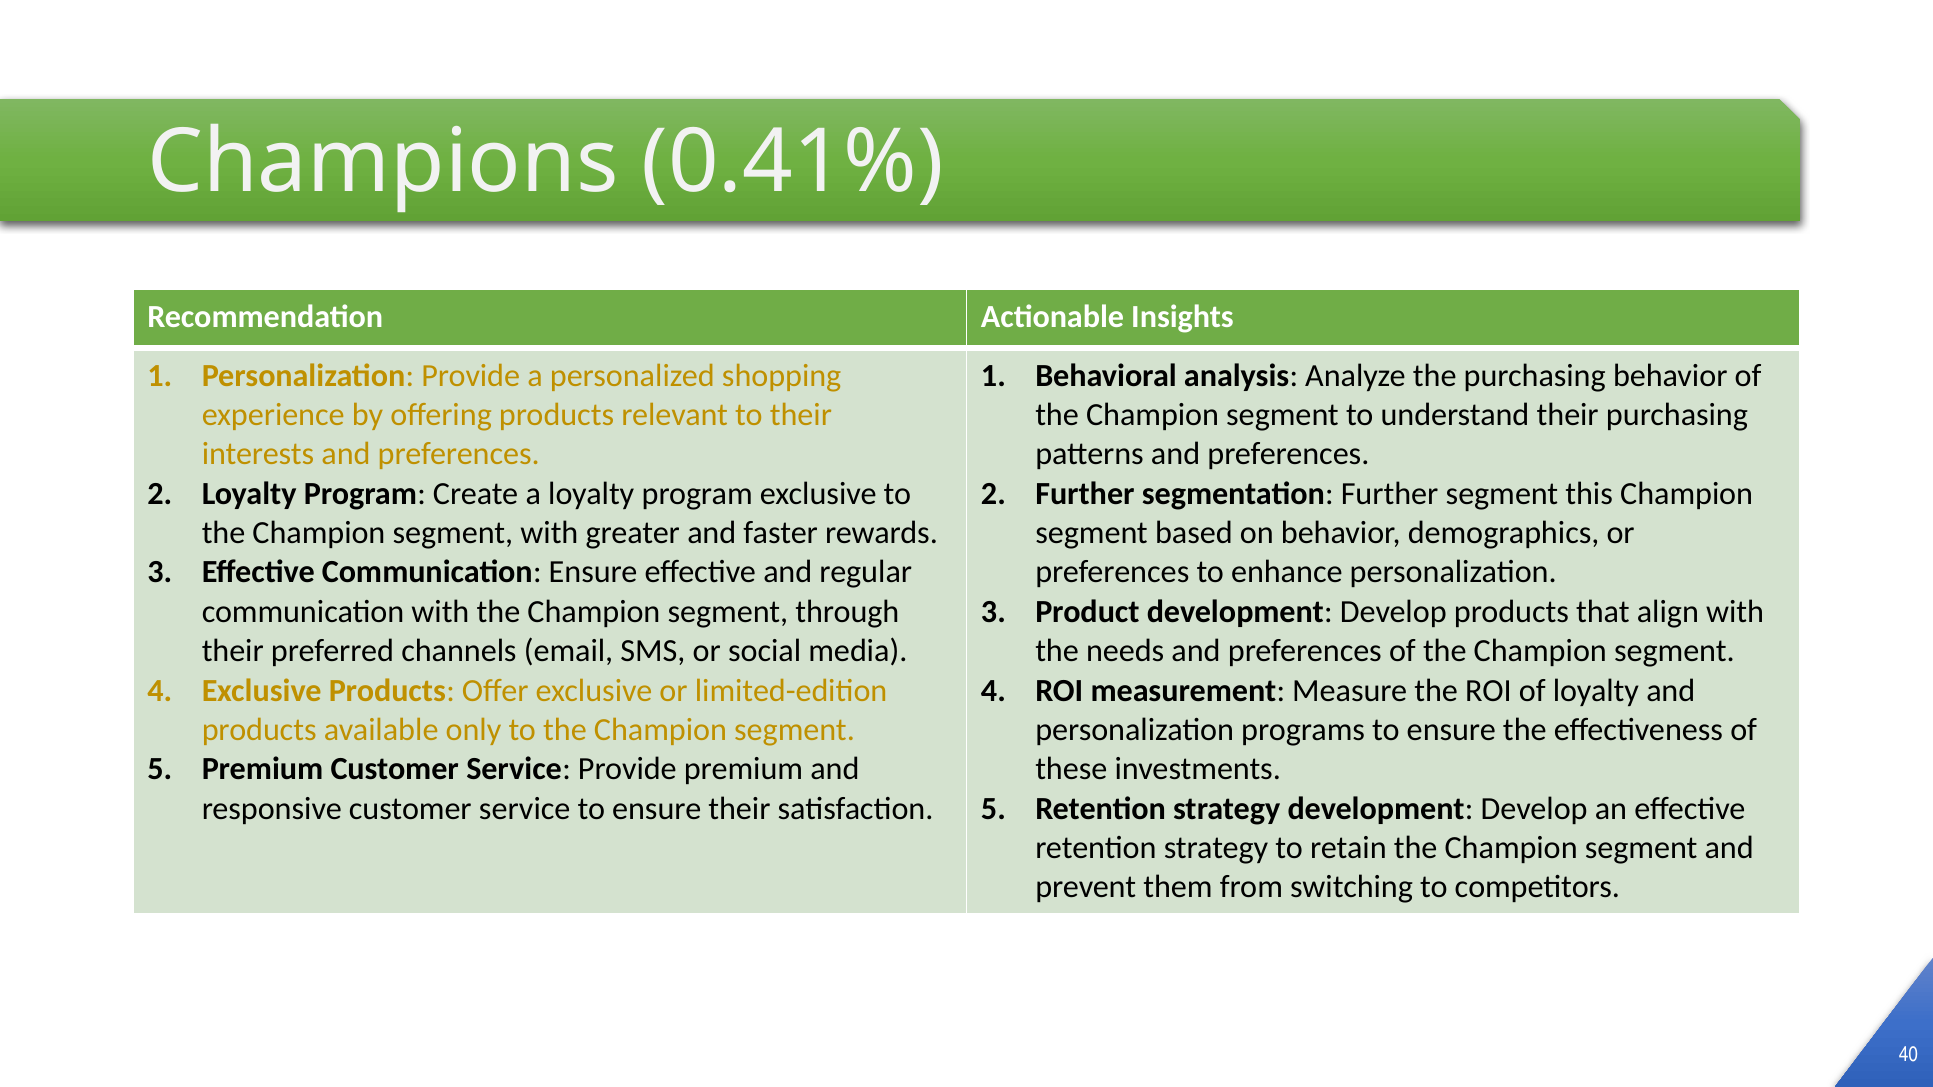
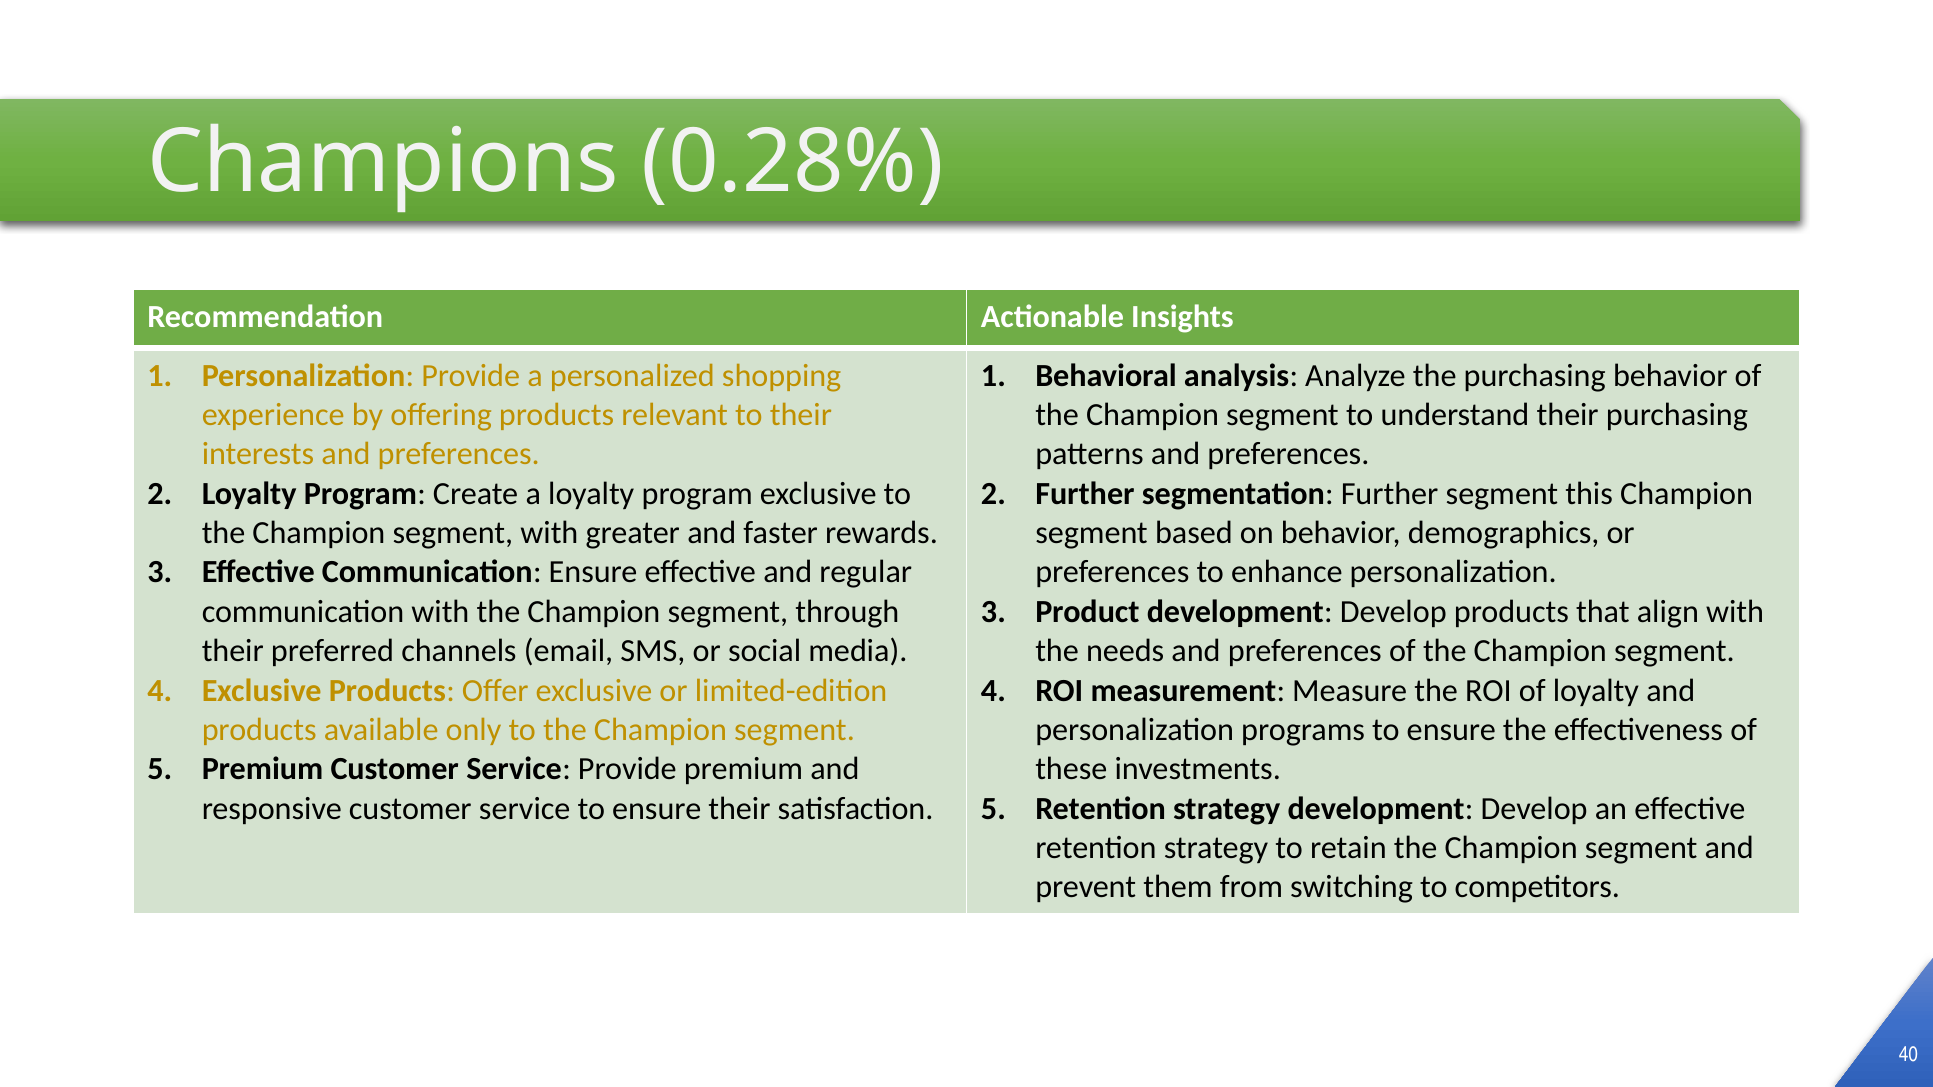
0.41%: 0.41% -> 0.28% (793, 162)
